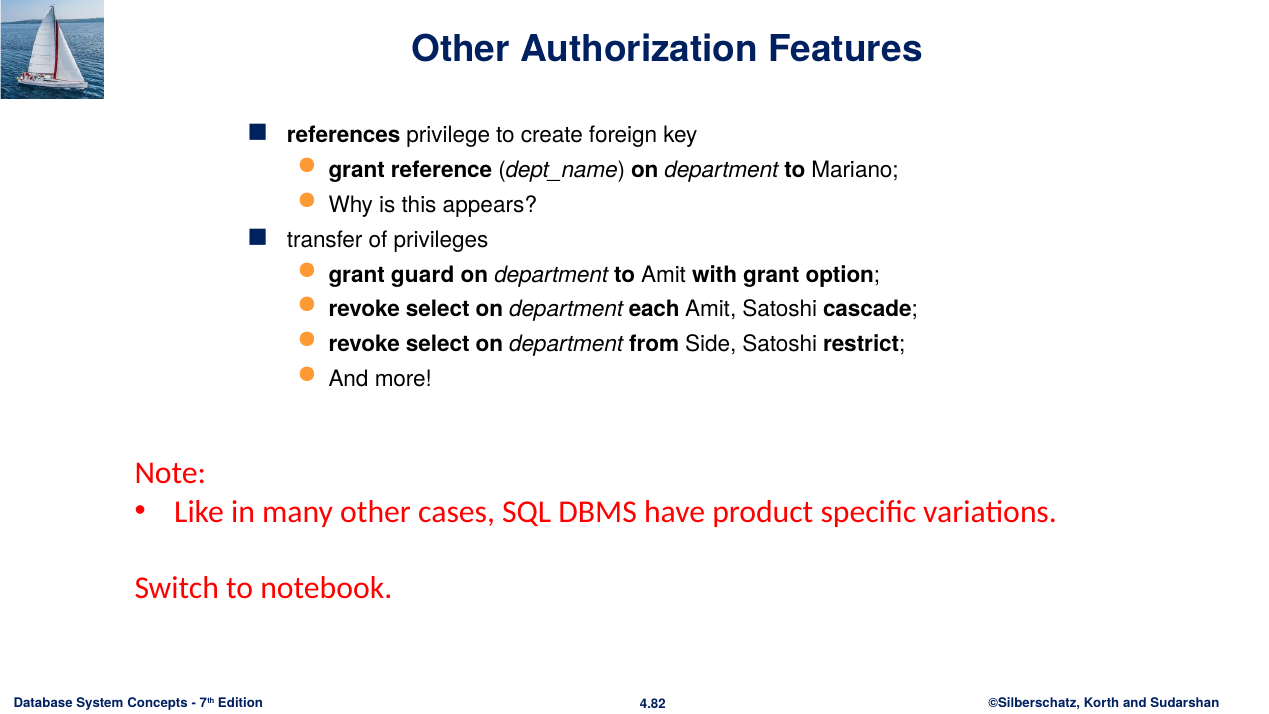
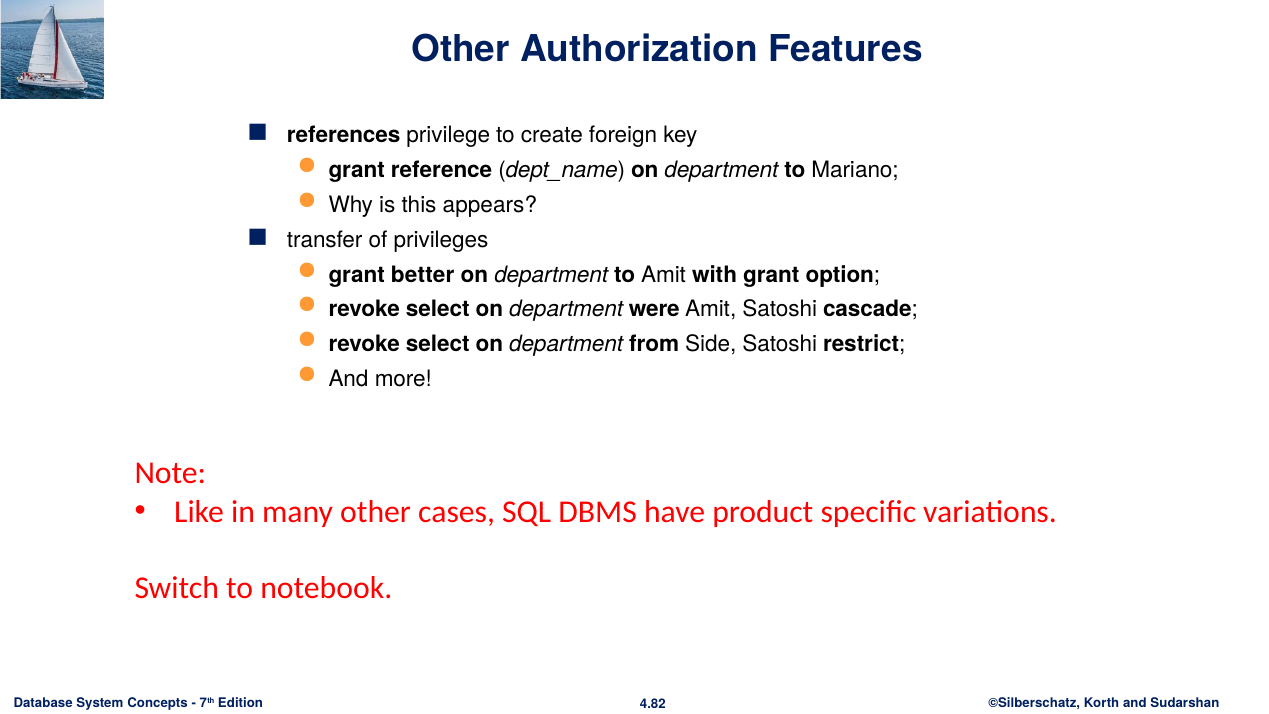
guard: guard -> better (423, 275)
each: each -> were (654, 309)
